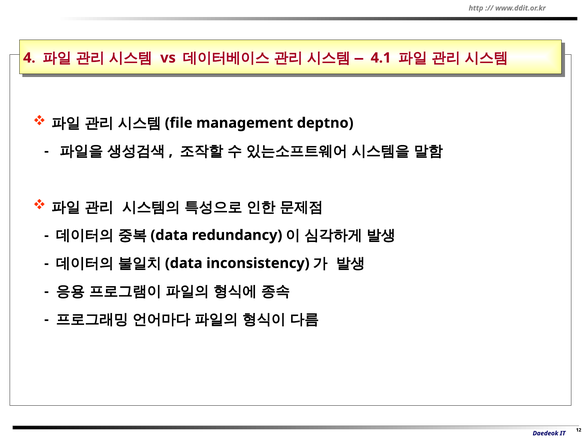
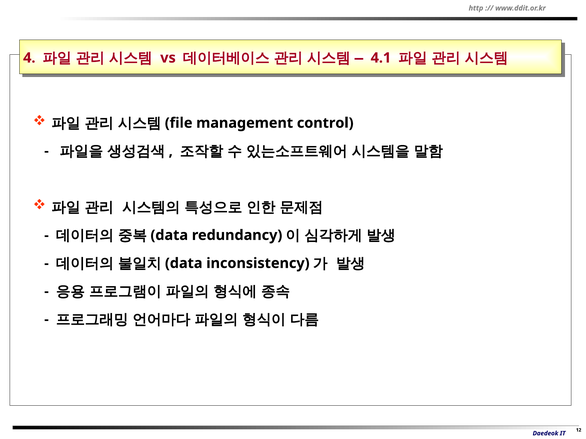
deptno: deptno -> control (325, 123)
